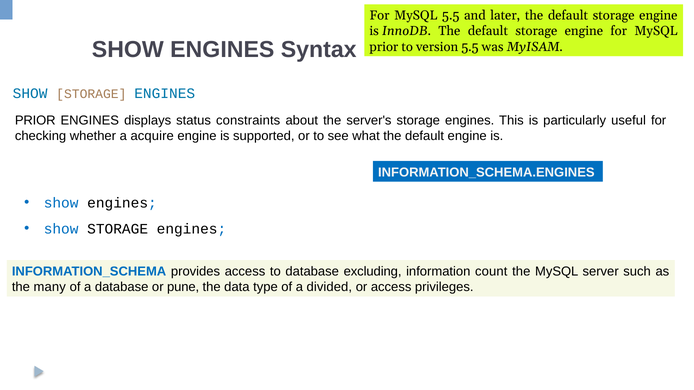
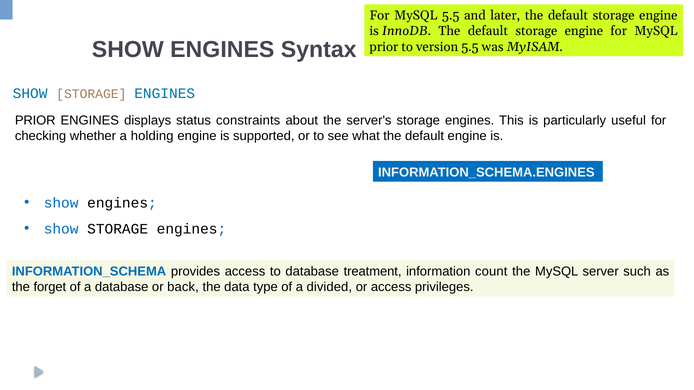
acquire: acquire -> holding (152, 136)
excluding: excluding -> treatment (373, 272)
many: many -> forget (50, 287)
pune: pune -> back (183, 287)
